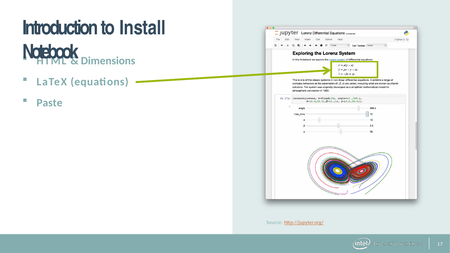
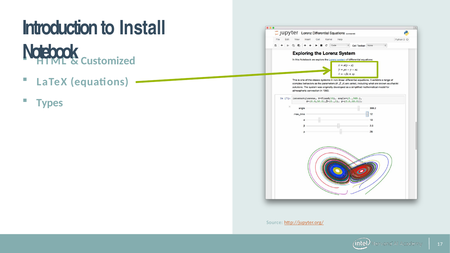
Dimensions: Dimensions -> Customized (108, 61)
Paste: Paste -> Types (50, 103)
